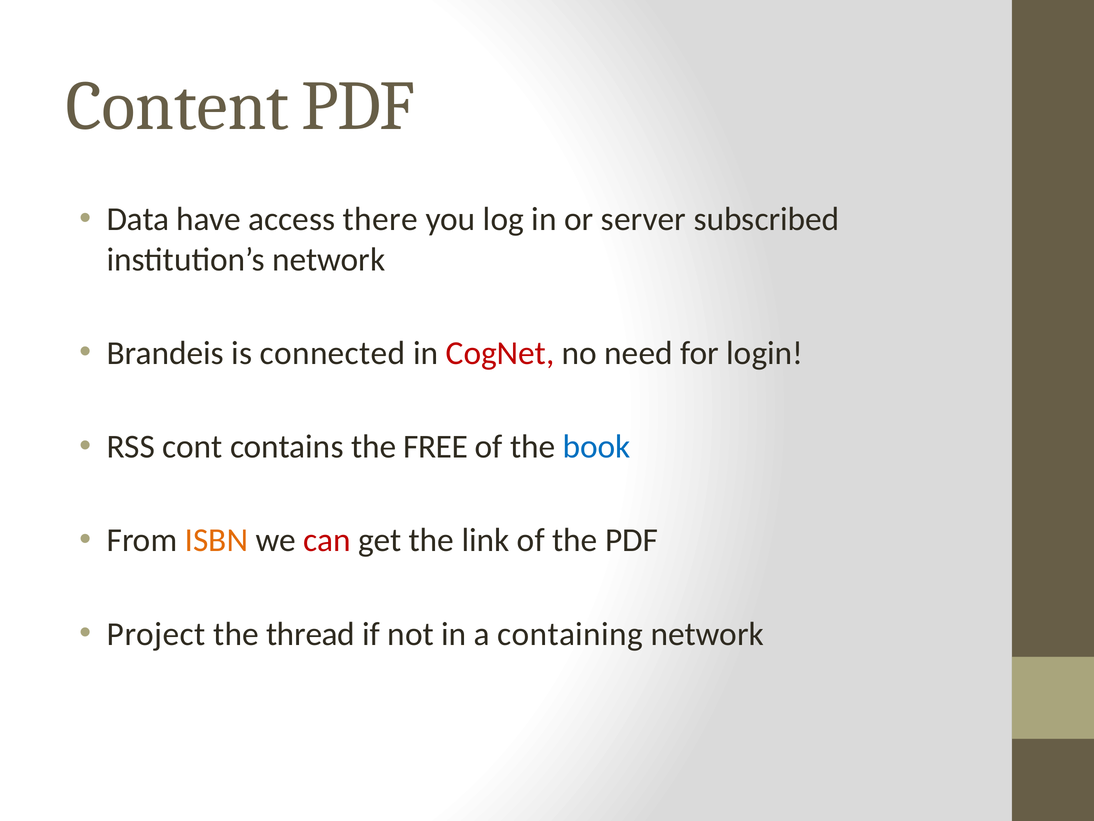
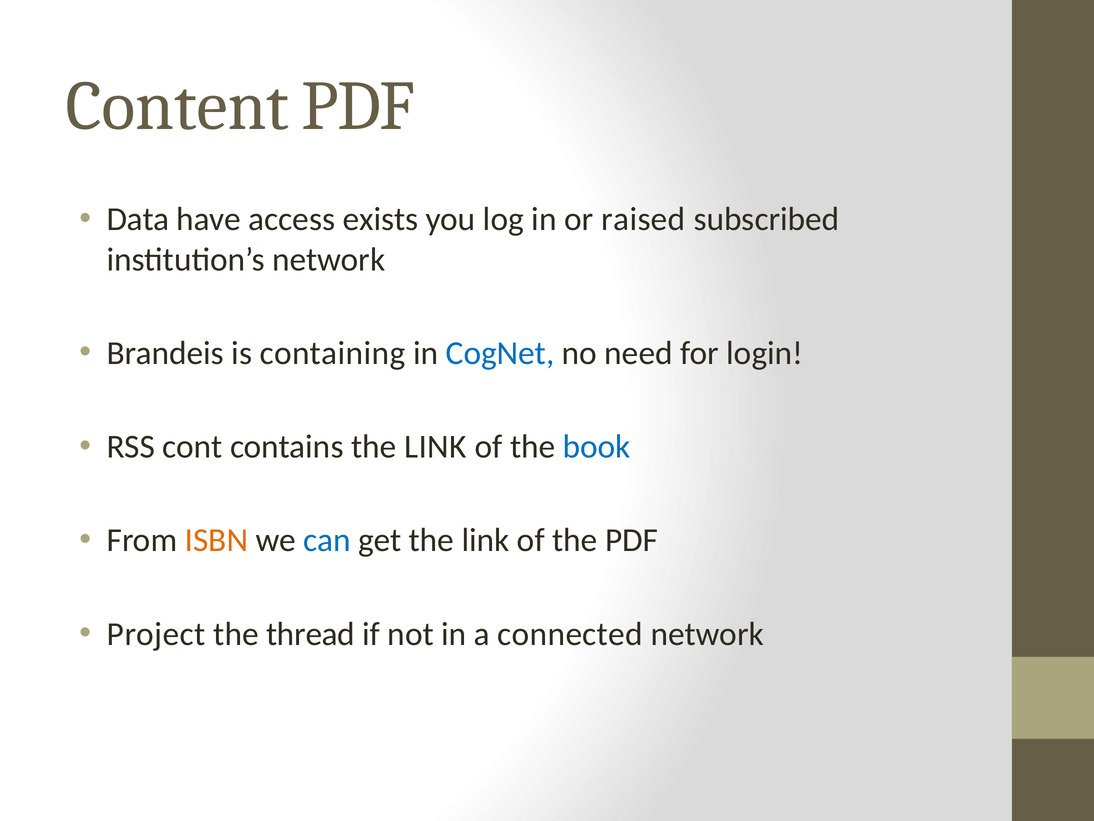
there: there -> exists (380, 219)
server: server -> raised (643, 219)
connected: connected -> containing (333, 353)
CogNet colour: red -> blue (500, 353)
contains the FREE: FREE -> LINK (435, 447)
can colour: red -> blue (327, 540)
containing: containing -> connected (570, 634)
